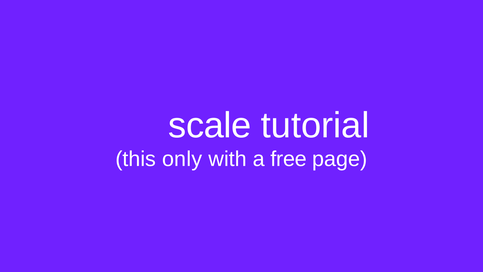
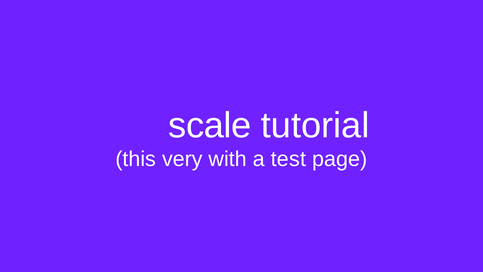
only: only -> very (182, 159)
free: free -> test (288, 159)
